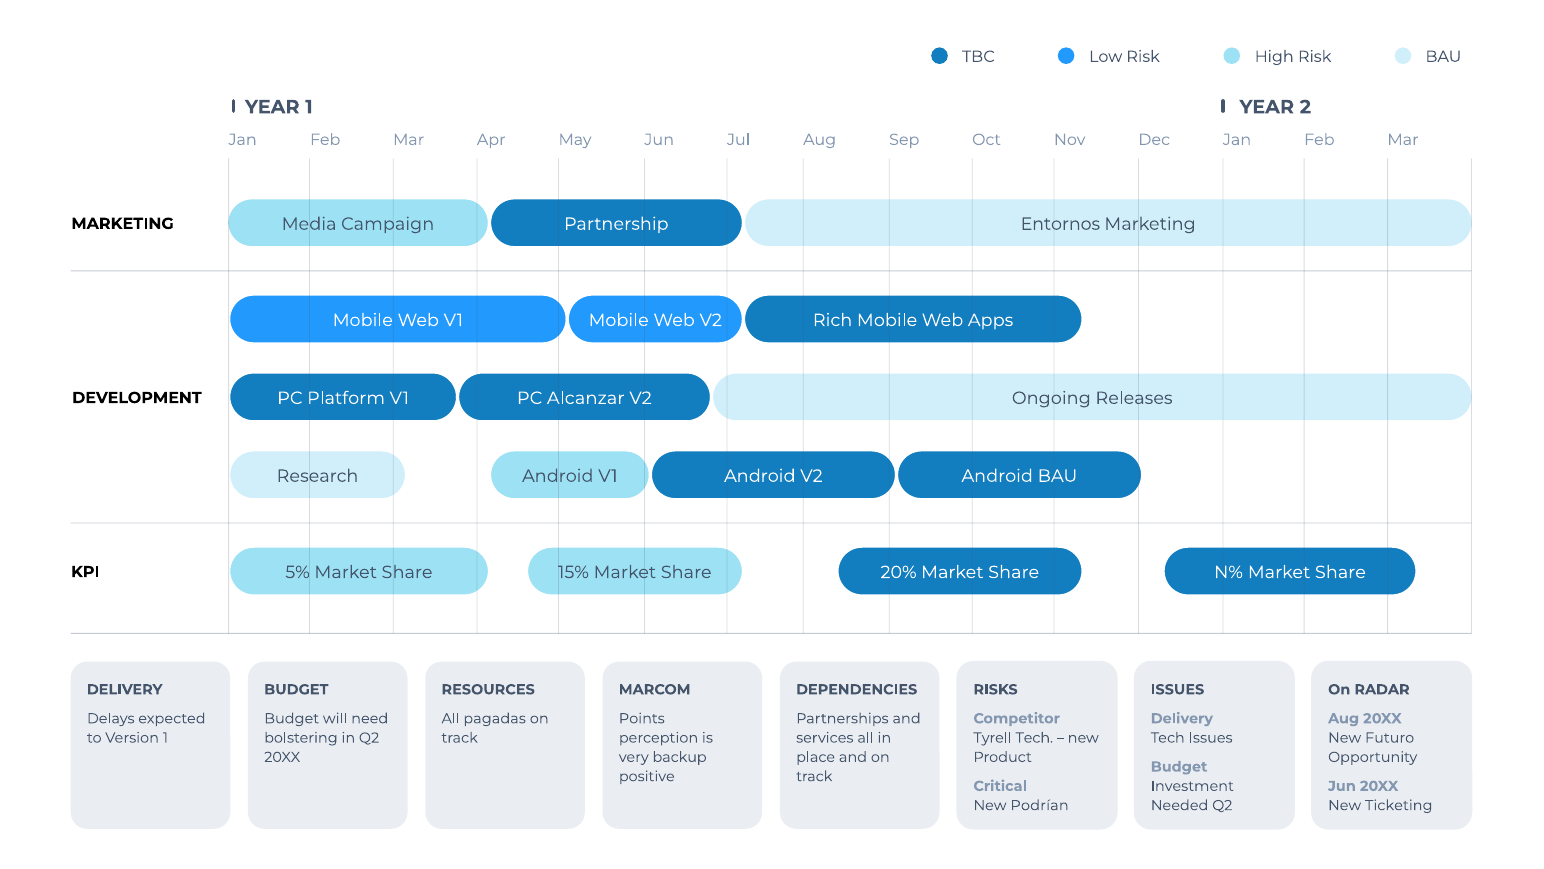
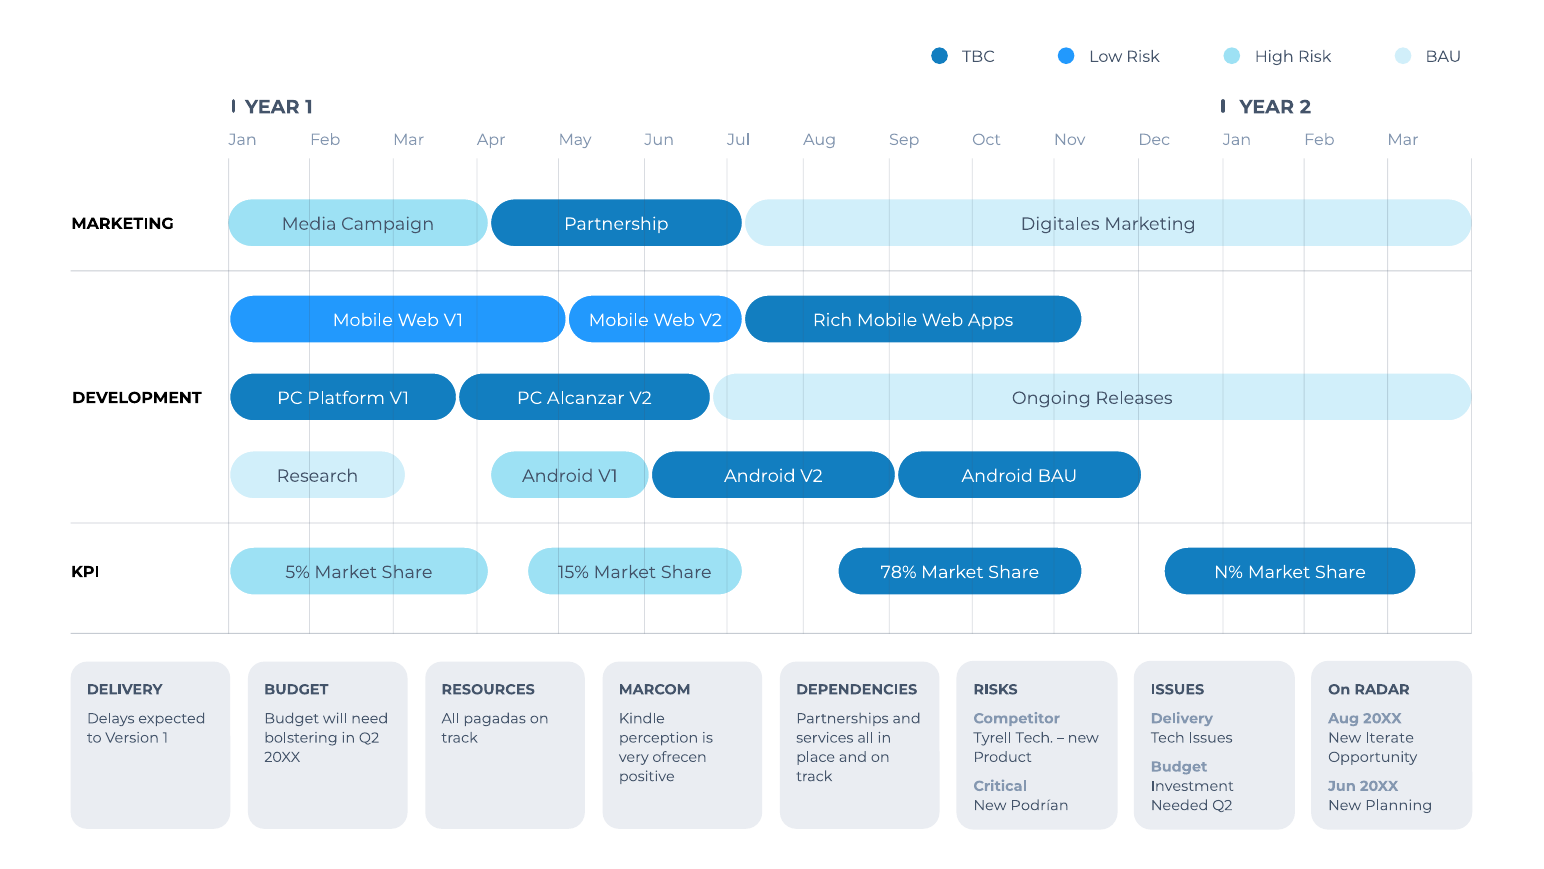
Entornos: Entornos -> Digitales (1060, 224)
20%: 20% -> 78% (899, 572)
Points: Points -> Kindle (642, 718)
Futuro: Futuro -> Iterate (1390, 737)
backup: backup -> ofrecen (680, 757)
Ticketing: Ticketing -> Planning (1399, 805)
